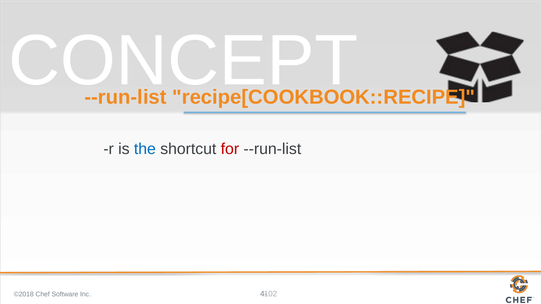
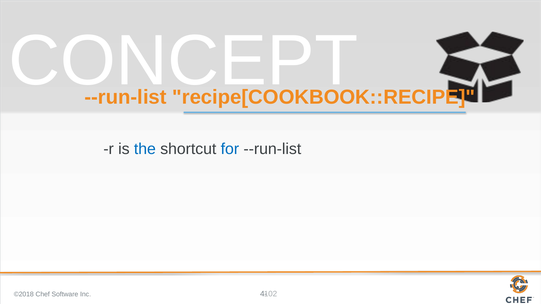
for colour: red -> blue (230, 149)
